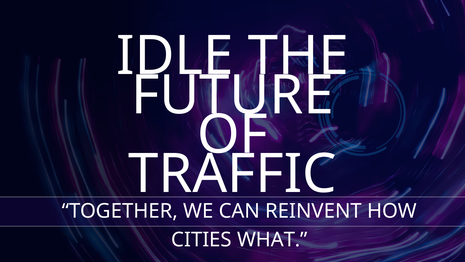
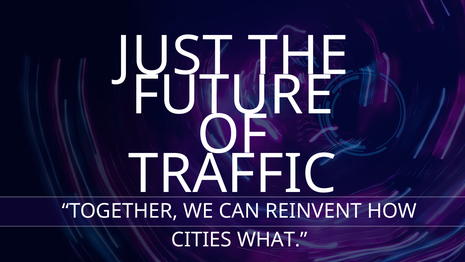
IDLE: IDLE -> JUST (175, 56)
